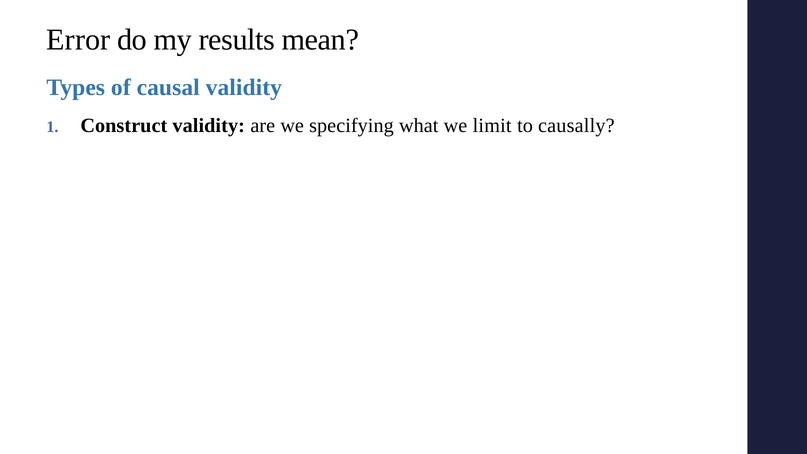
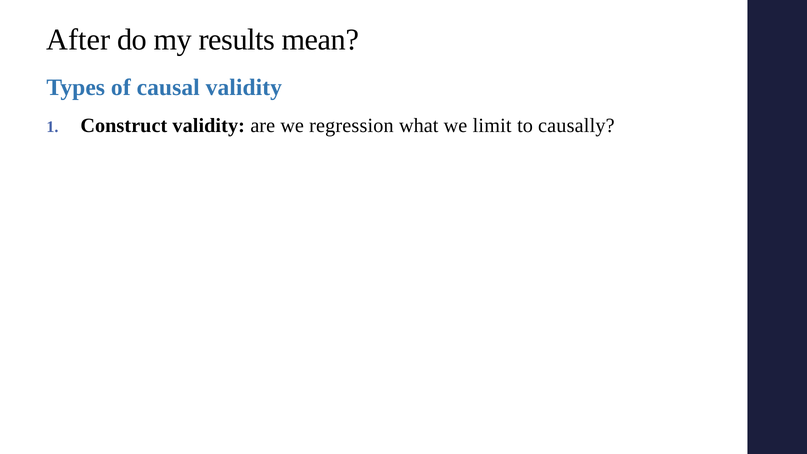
Error: Error -> After (78, 40)
specifying: specifying -> regression (351, 126)
